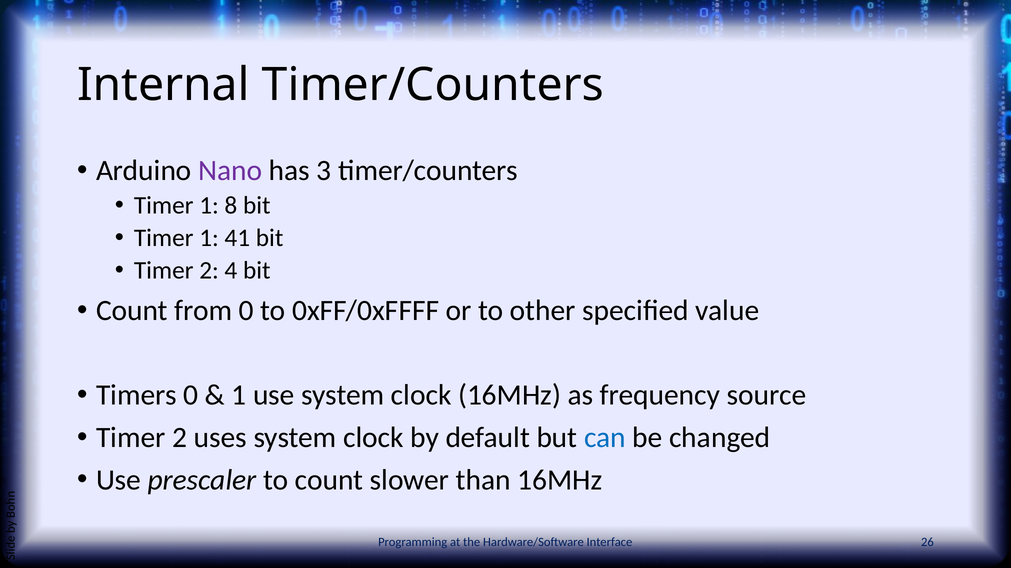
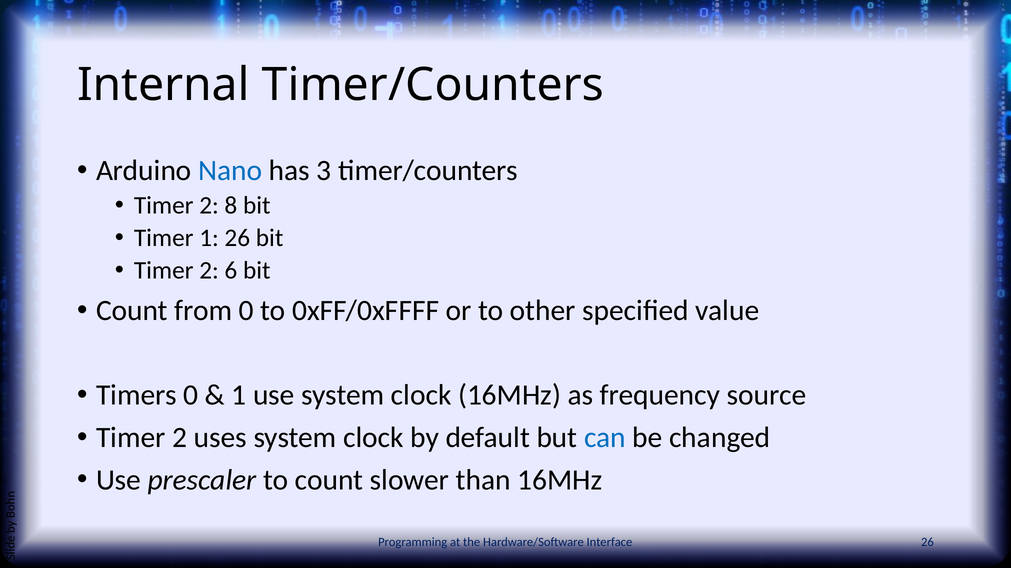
Nano colour: purple -> blue (230, 171)
1: 1 -> 2 (209, 206)
1 41: 41 -> 26 (237, 238)
4: 4 -> 6 (231, 271)
